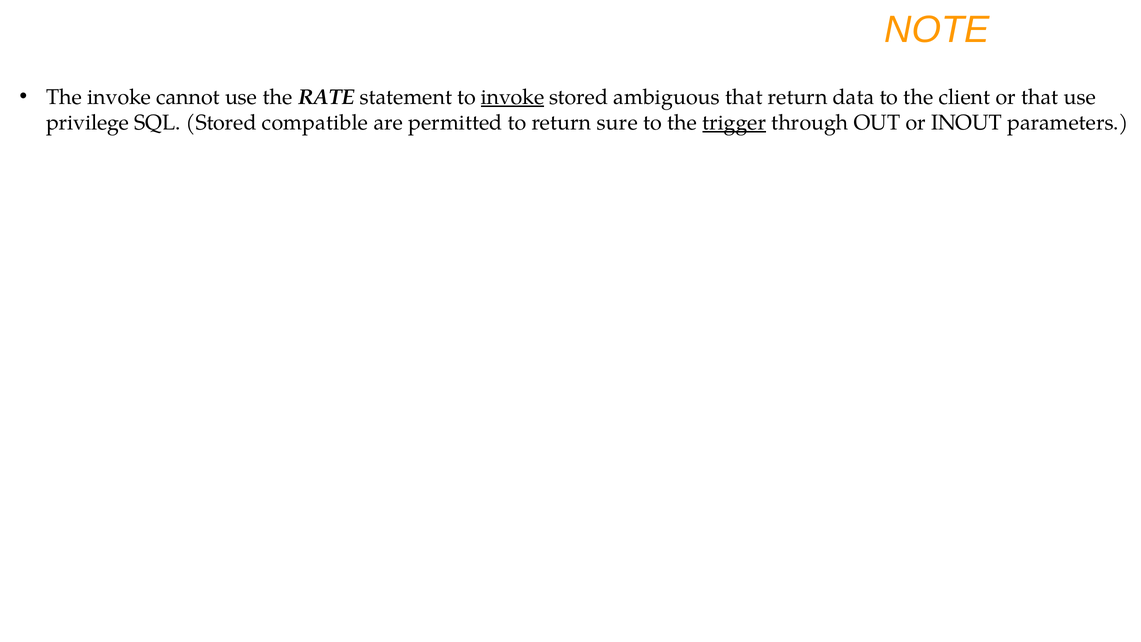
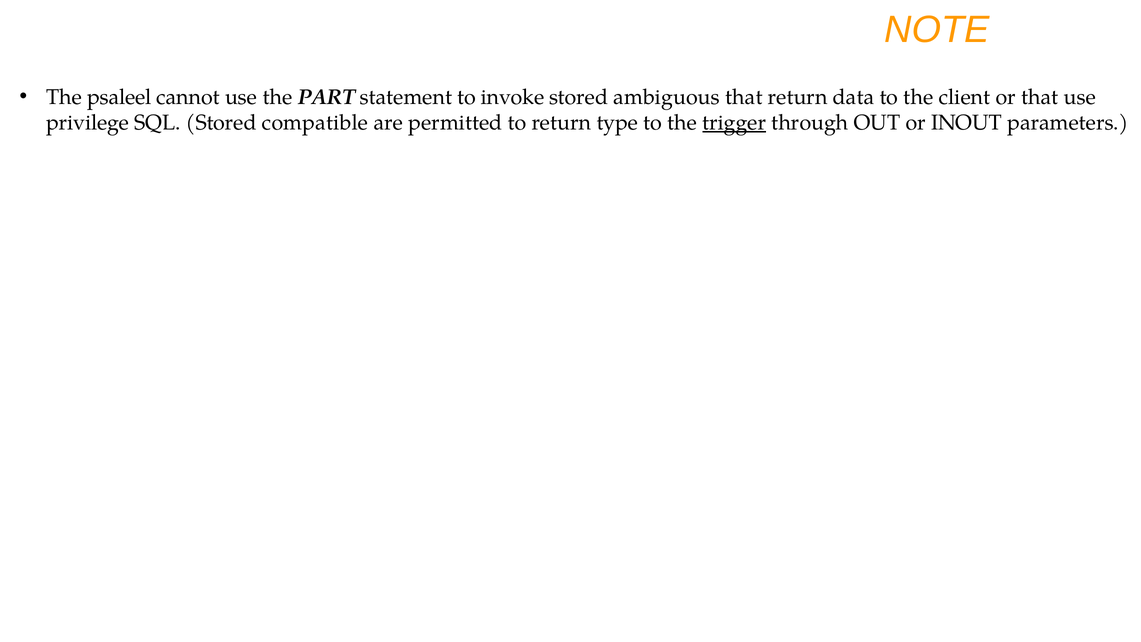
The invoke: invoke -> psaleel (119, 97)
RATE: RATE -> PART (326, 97)
invoke underline: present -> none (513, 97)
sure: sure -> type (617, 123)
